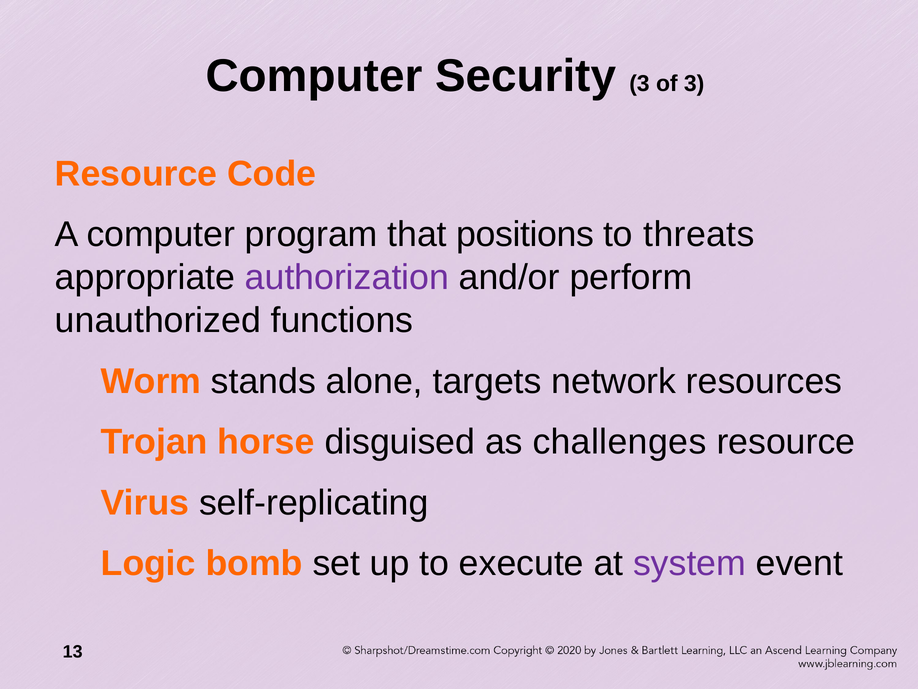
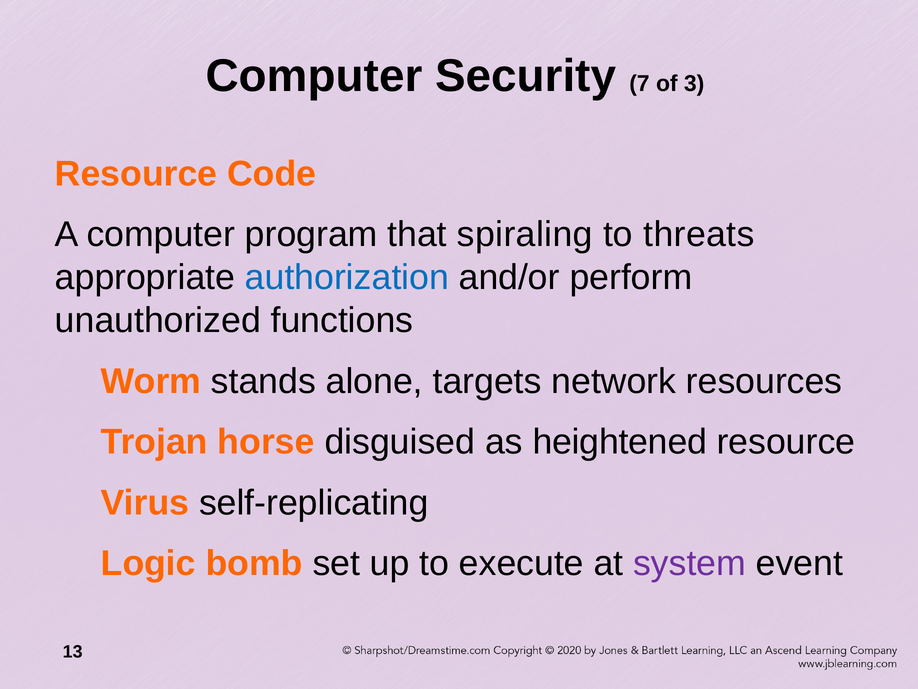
Security 3: 3 -> 7 (639, 83)
positions: positions -> spiraling (525, 234)
authorization colour: purple -> blue (347, 277)
challenges: challenges -> heightened (620, 442)
